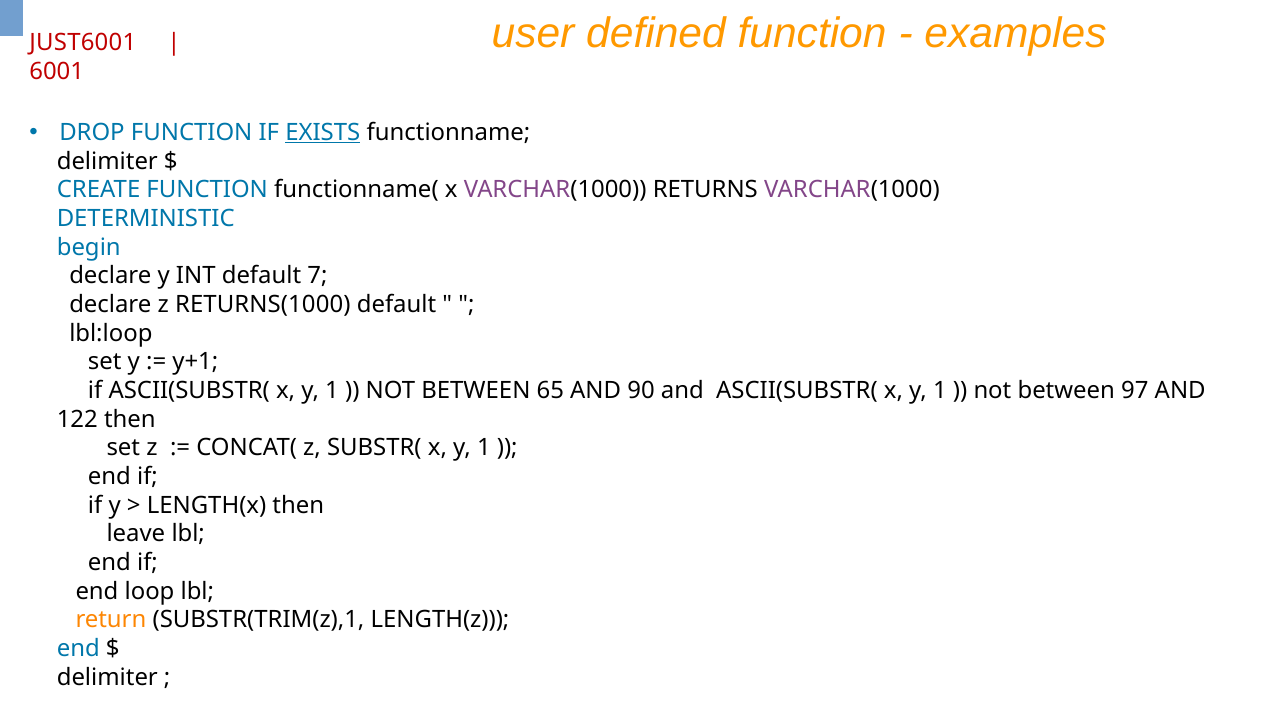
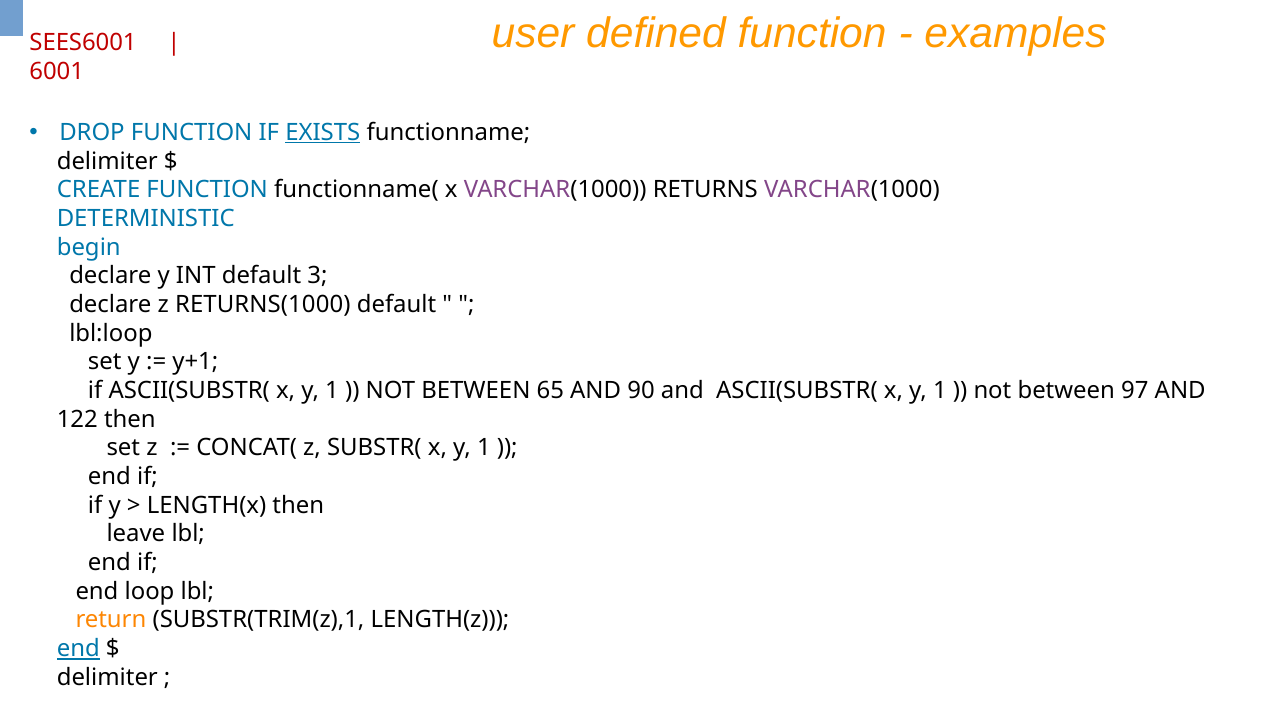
JUST6001: JUST6001 -> SEES6001 (83, 43)
7: 7 -> 3 (317, 276)
end underline: none -> present (78, 649)
